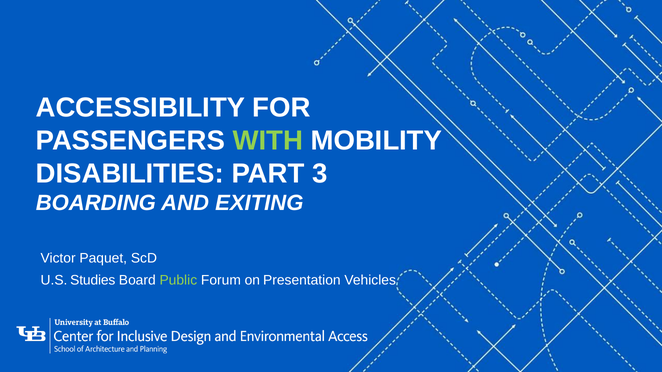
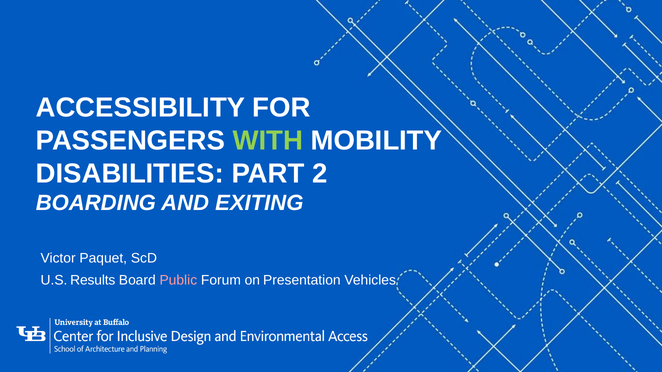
3: 3 -> 2 (320, 174)
Studies: Studies -> Results (93, 280)
Public colour: light green -> pink (178, 280)
